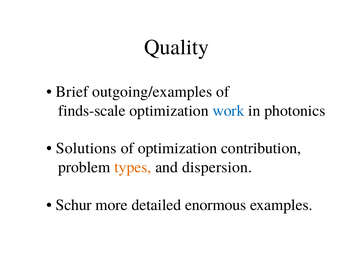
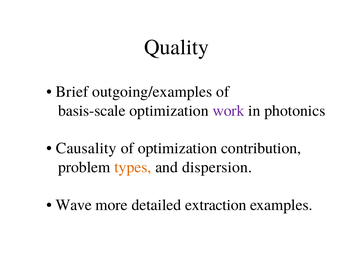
finds-scale: finds-scale -> basis-scale (92, 111)
work colour: blue -> purple (229, 111)
Solutions: Solutions -> Causality (86, 148)
Schur: Schur -> Wave (74, 205)
enormous: enormous -> extraction (216, 205)
